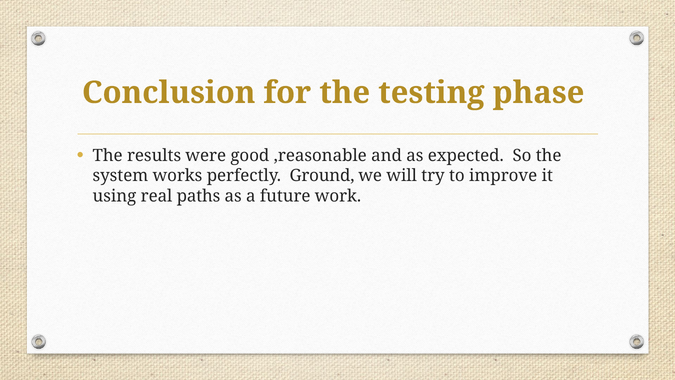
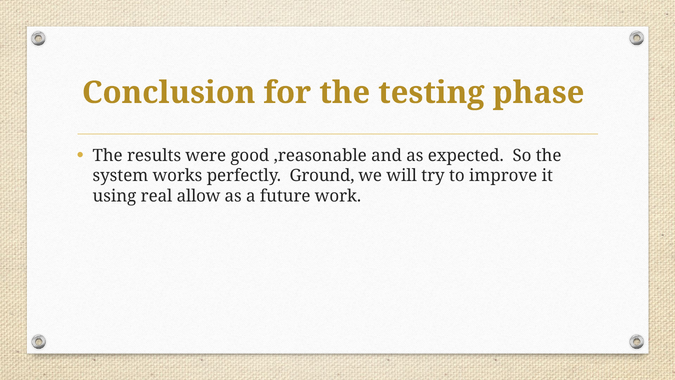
paths: paths -> allow (199, 196)
